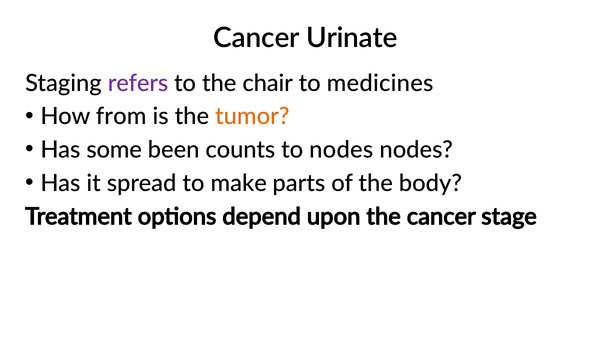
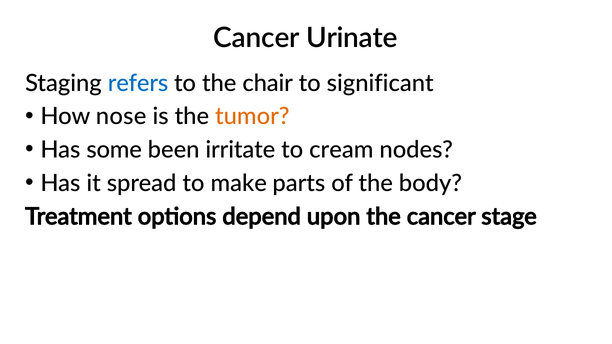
refers colour: purple -> blue (138, 83)
medicines: medicines -> significant (380, 83)
from: from -> nose (121, 117)
counts: counts -> irritate (240, 150)
to nodes: nodes -> cream (341, 150)
